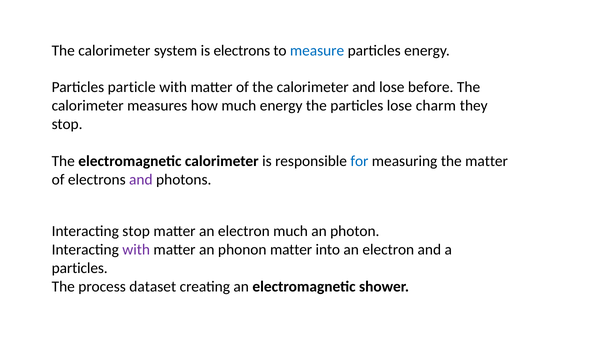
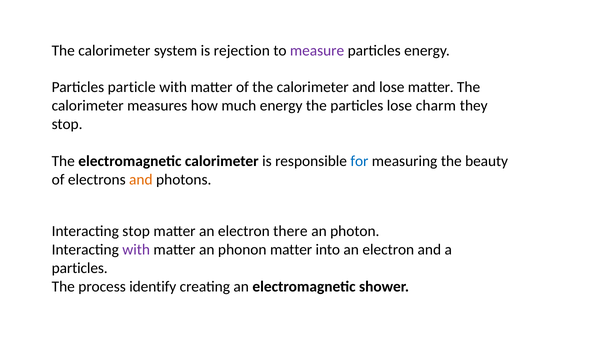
is electrons: electrons -> rejection (242, 50)
measure colour: blue -> purple (317, 50)
lose before: before -> matter (431, 87)
the matter: matter -> beauty (487, 161)
and colour: purple -> orange (141, 180)
electron much: much -> there (290, 231)
dataset: dataset -> identify (153, 286)
